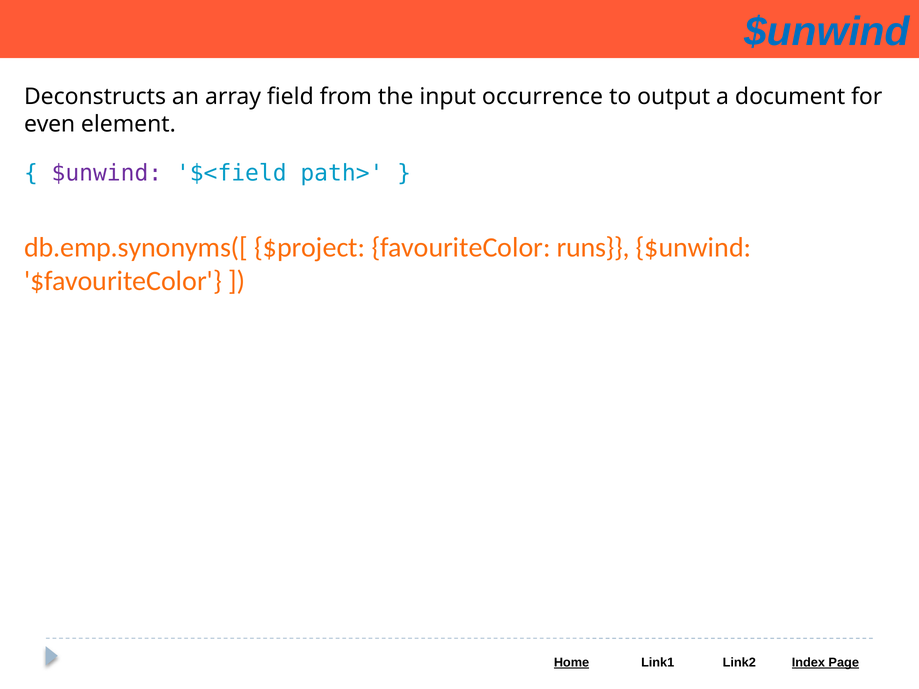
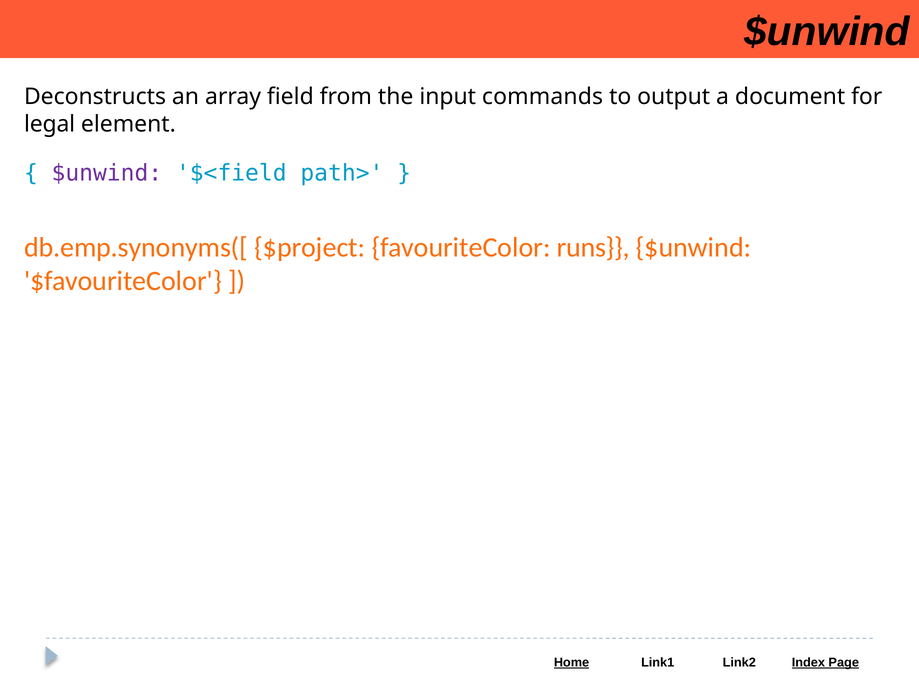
$unwind colour: blue -> black (827, 32)
occurrence: occurrence -> commands (543, 96)
even: even -> legal (50, 124)
